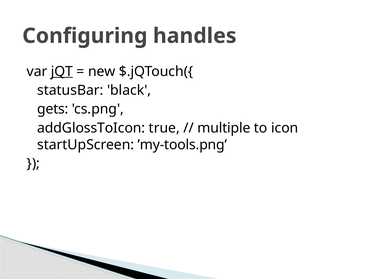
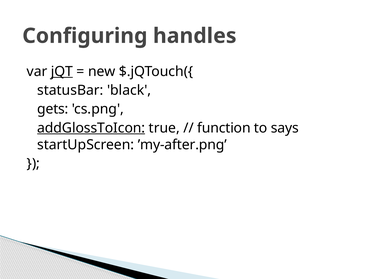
addGlossToIcon underline: none -> present (91, 128)
multiple: multiple -> function (224, 128)
icon: icon -> says (285, 128)
’my-tools.png: ’my-tools.png -> ’my-after.png (182, 145)
